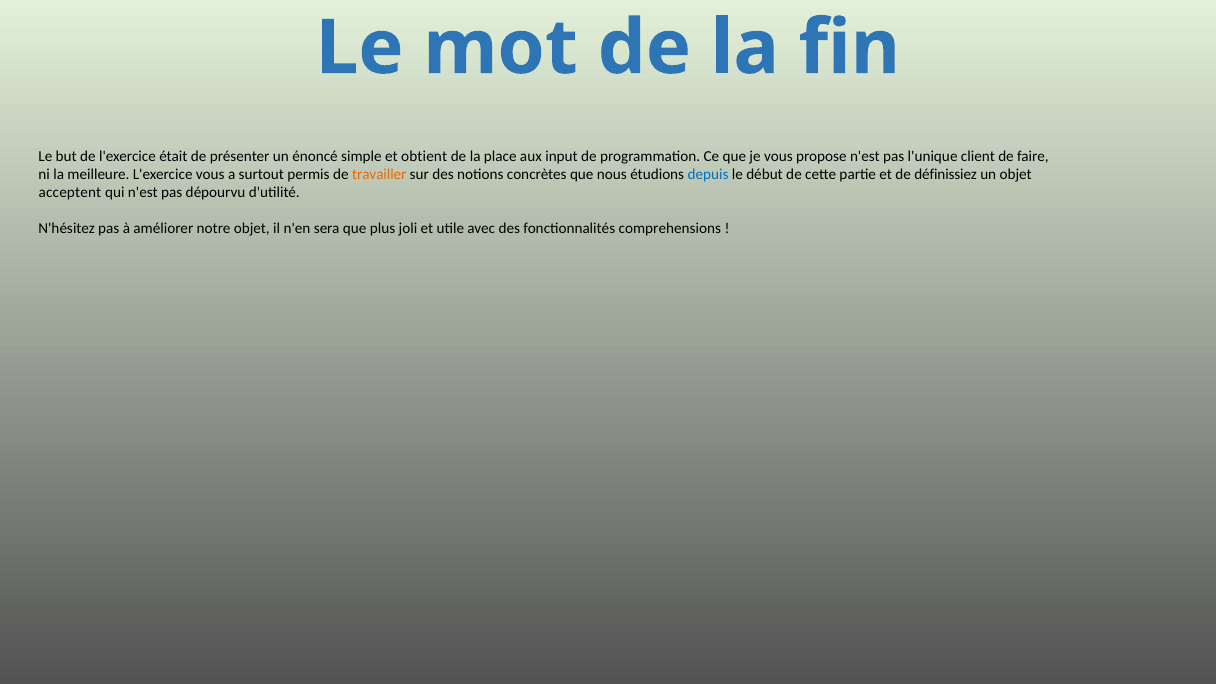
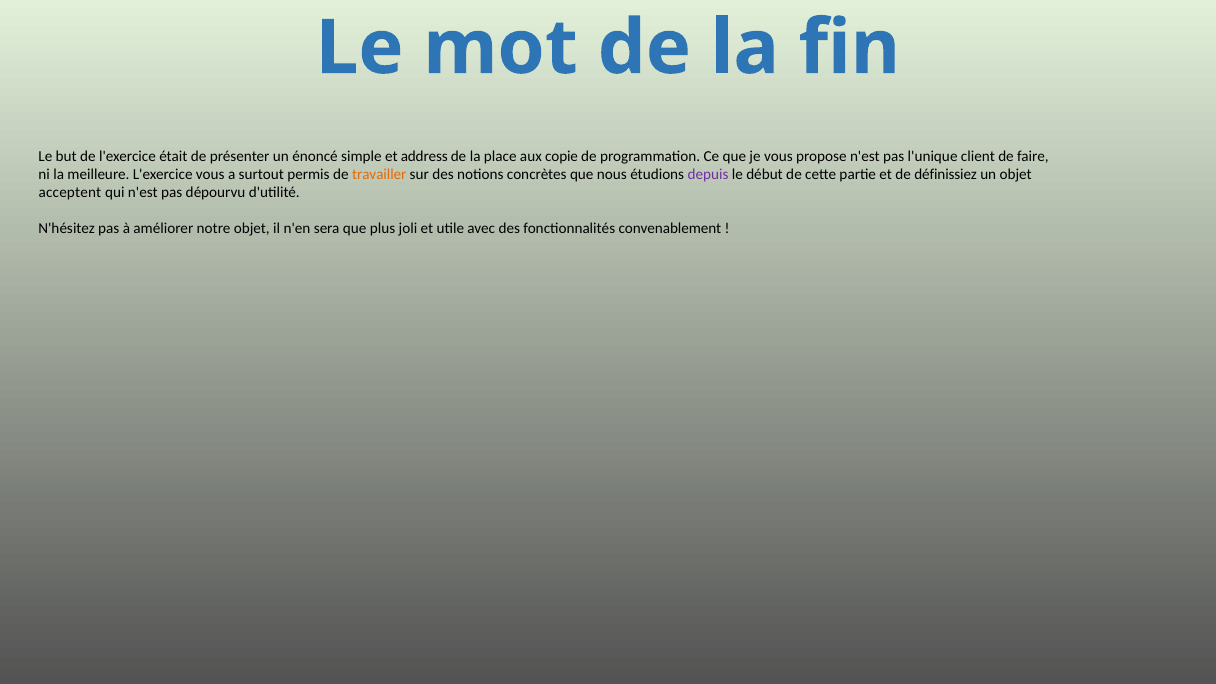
obtient: obtient -> address (424, 156)
input: input -> copie (562, 156)
depuis colour: blue -> purple (708, 174)
comprehensions: comprehensions -> convenablement (670, 229)
